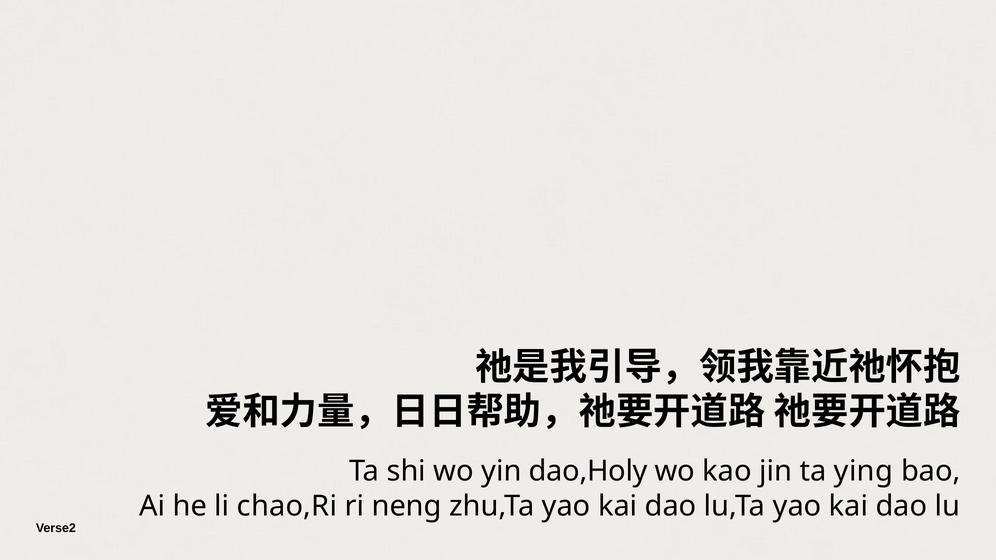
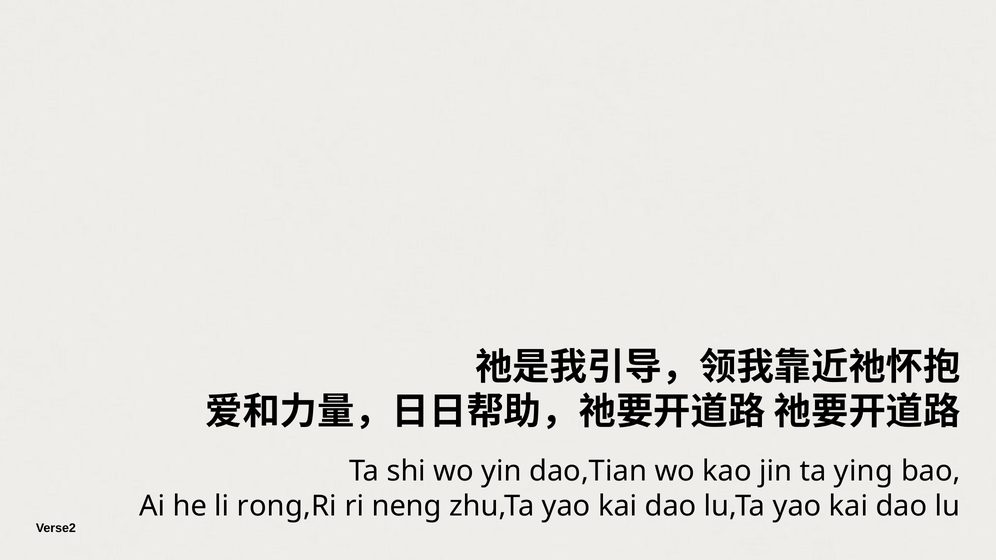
dao,Holy: dao,Holy -> dao,Tian (588, 471)
chao,Ri: chao,Ri -> rong,Ri (287, 506)
